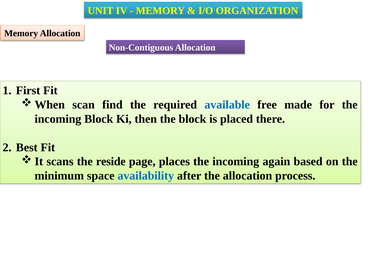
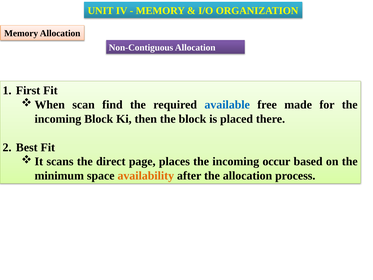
reside: reside -> direct (111, 161)
again: again -> occur (276, 161)
availability colour: blue -> orange (146, 176)
